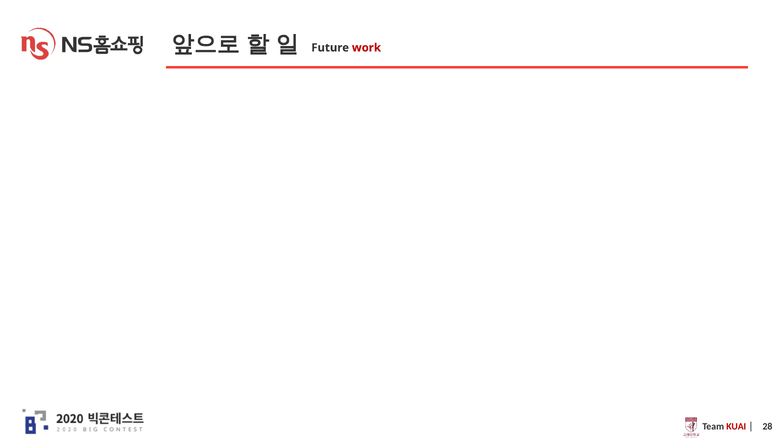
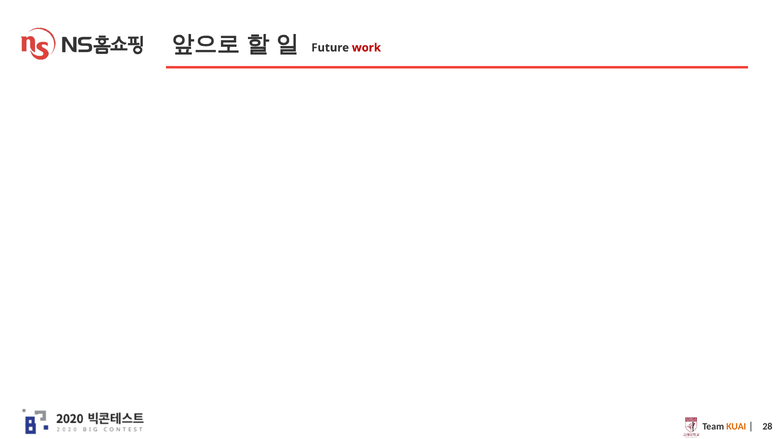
KUAI colour: red -> orange (736, 427)
